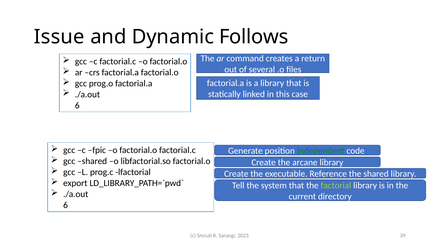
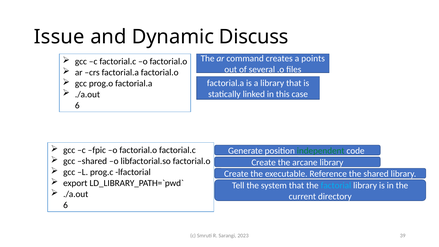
Follows: Follows -> Discuss (254, 37)
return: return -> points (313, 58)
factorial colour: light green -> light blue (336, 185)
